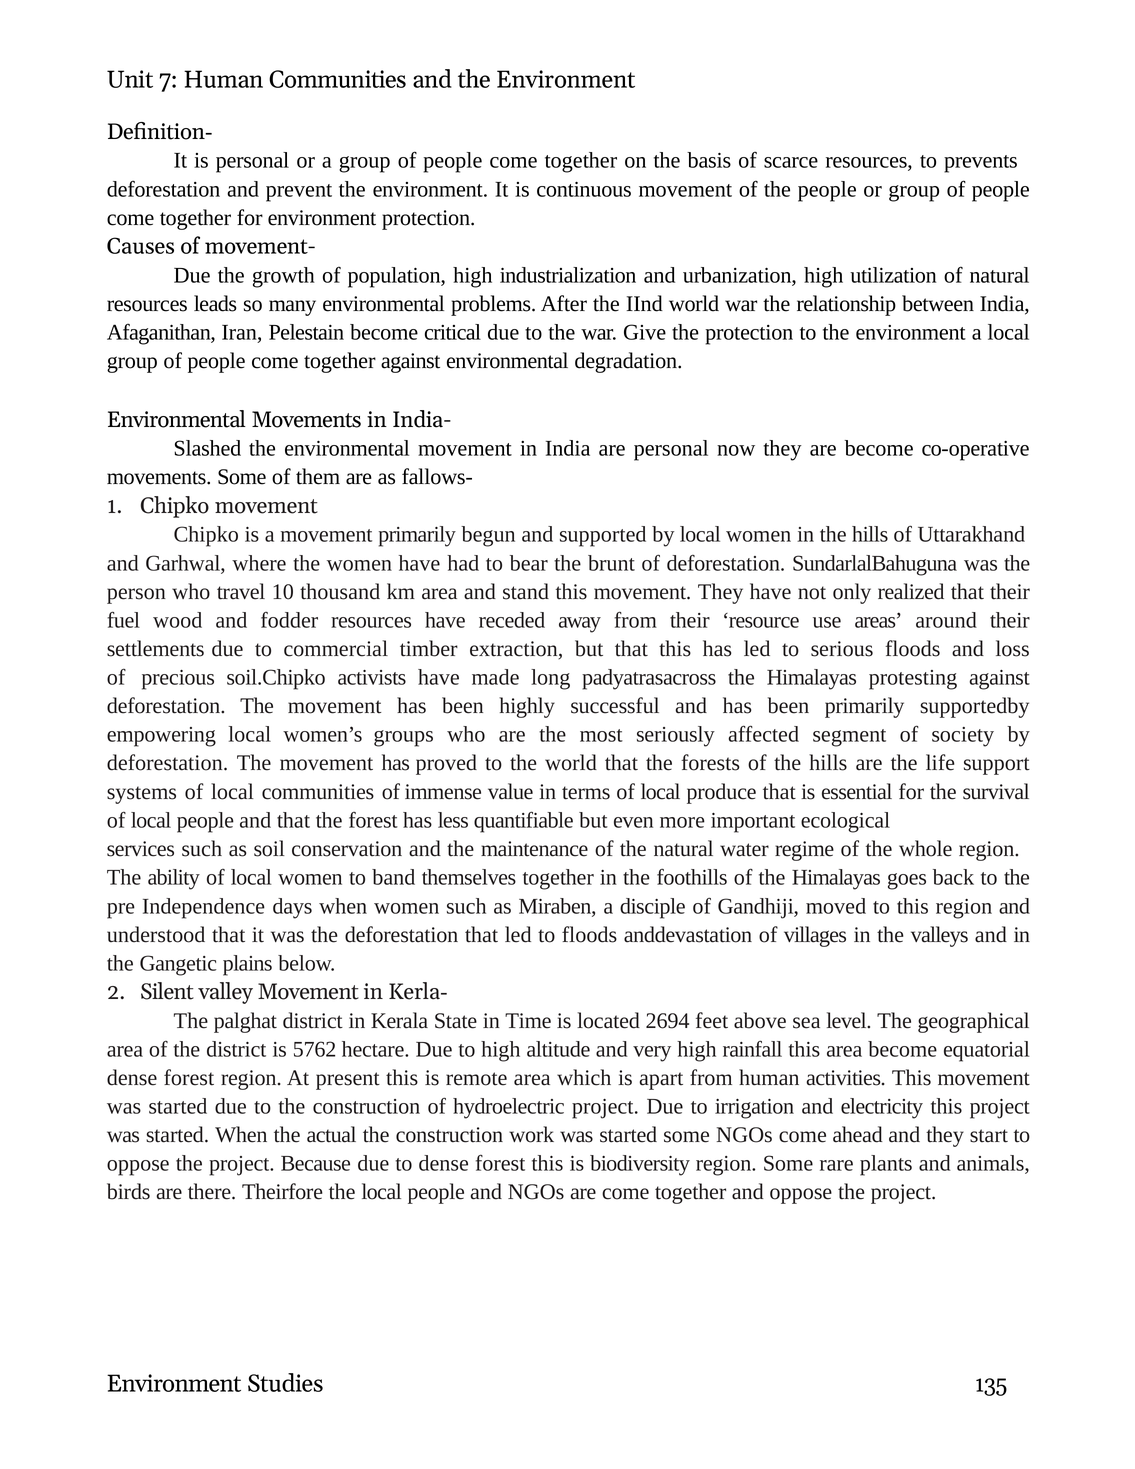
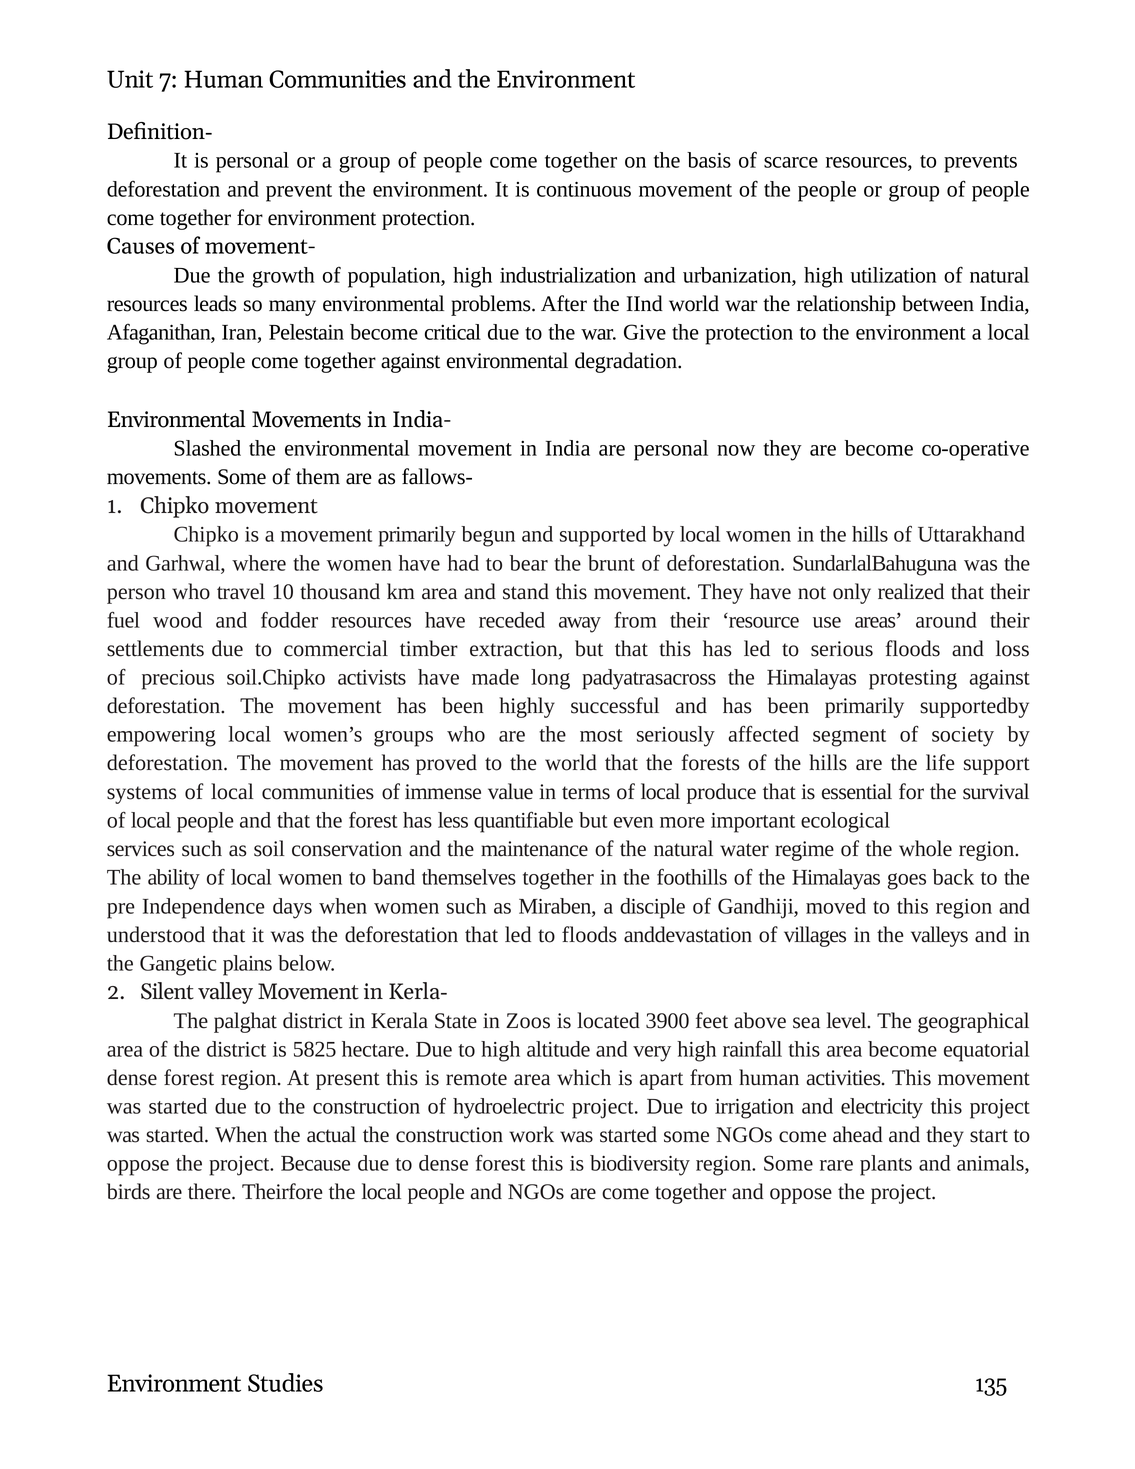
Time: Time -> Zoos (528, 1021)
2694: 2694 -> 3900 (668, 1021)
5762: 5762 -> 5825 (315, 1049)
